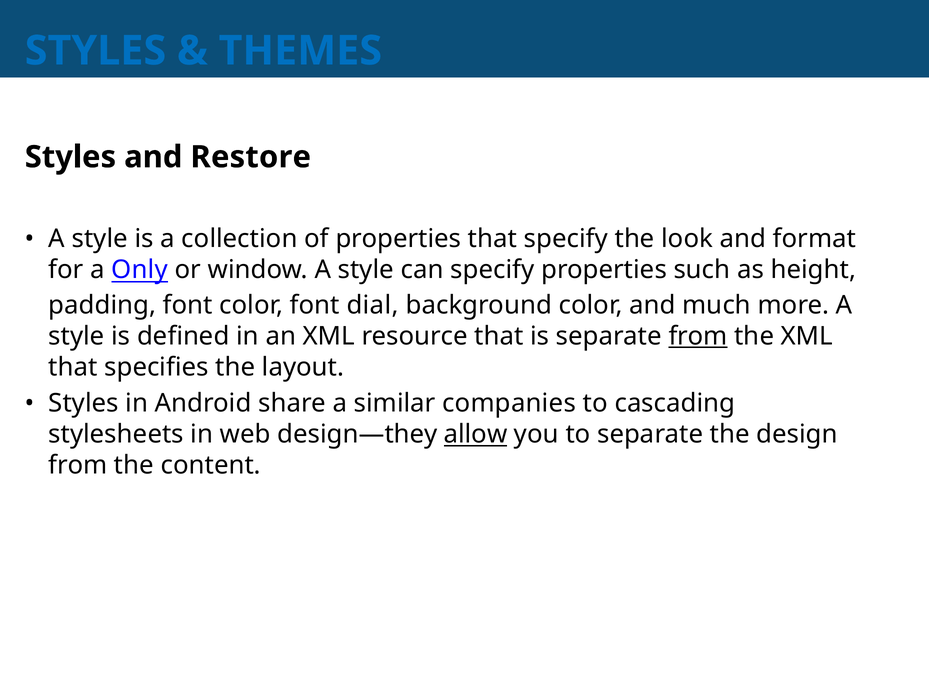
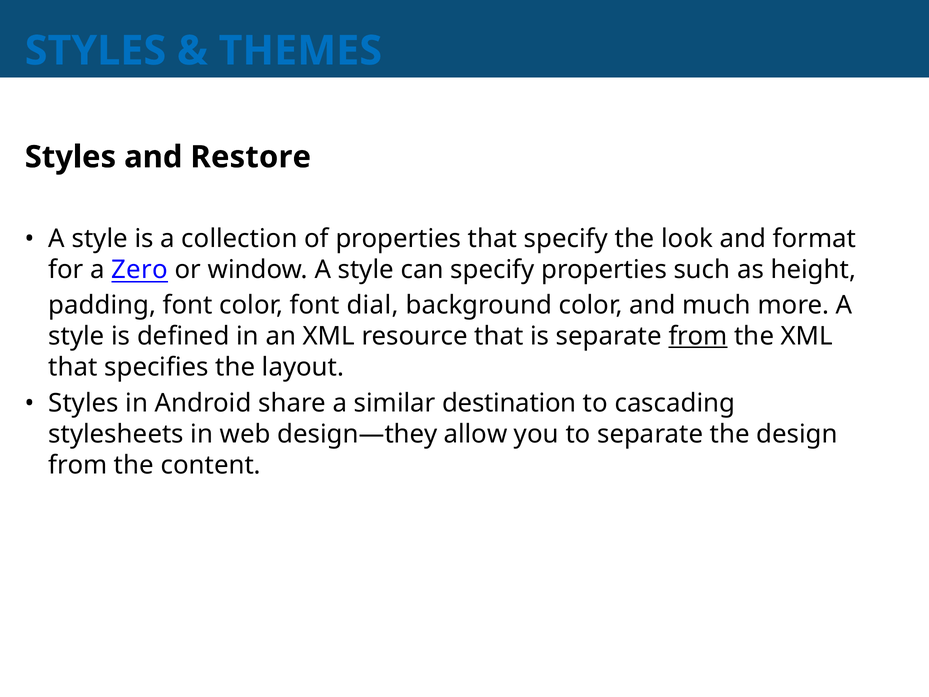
Only: Only -> Zero (140, 270)
companies: companies -> destination (509, 403)
allow underline: present -> none (476, 434)
